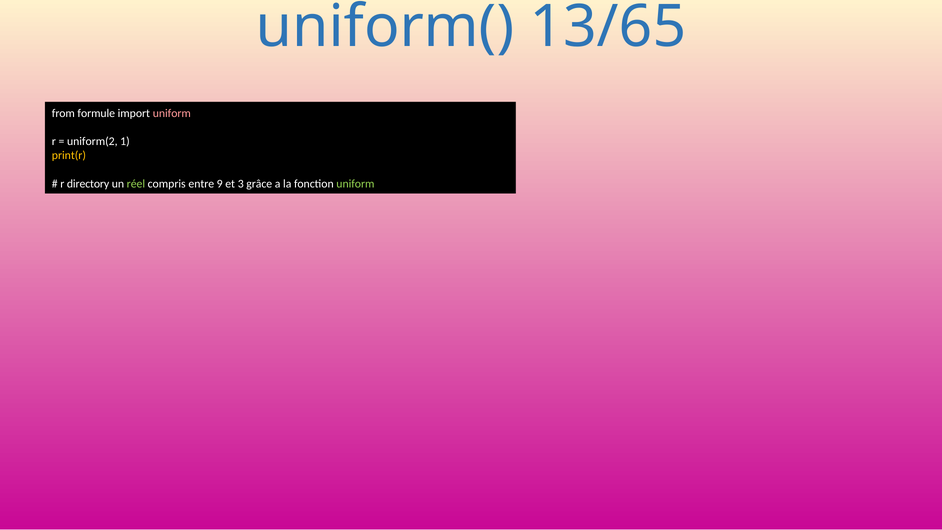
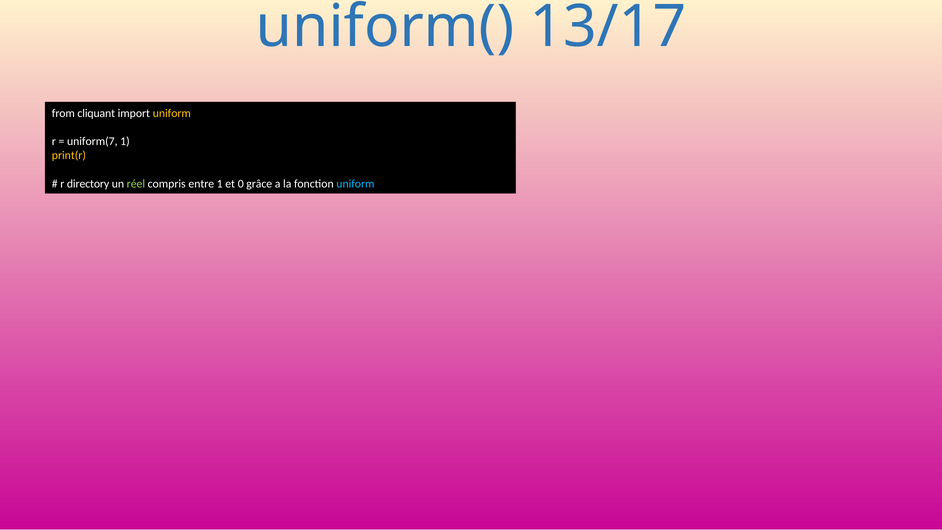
13/65: 13/65 -> 13/17 (608, 27)
formule: formule -> cliquant (96, 113)
uniform colour: pink -> yellow (172, 113)
uniform(2: uniform(2 -> uniform(7 (92, 141)
entre 9: 9 -> 1 (220, 184)
3: 3 -> 0 (241, 184)
uniform colour: light green -> light blue (355, 184)
